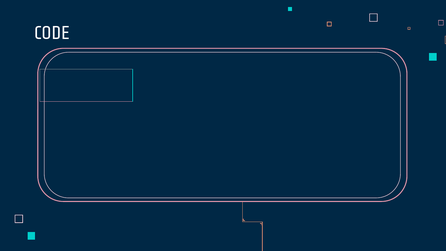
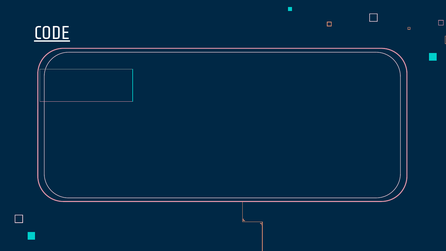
CODE underline: none -> present (52, 33)
